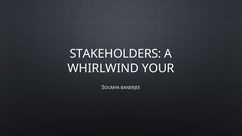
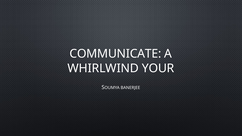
STAKEHOLDERS: STAKEHOLDERS -> COMMUNICATE (115, 54)
